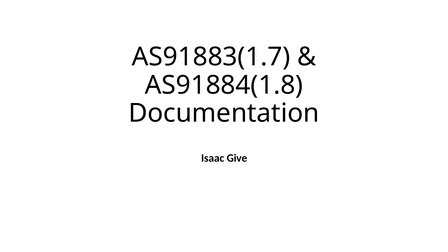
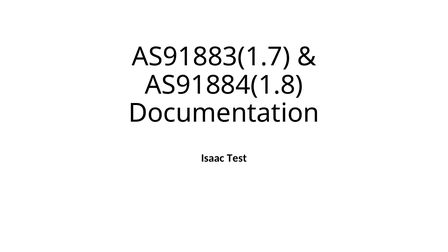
Give: Give -> Test (237, 158)
